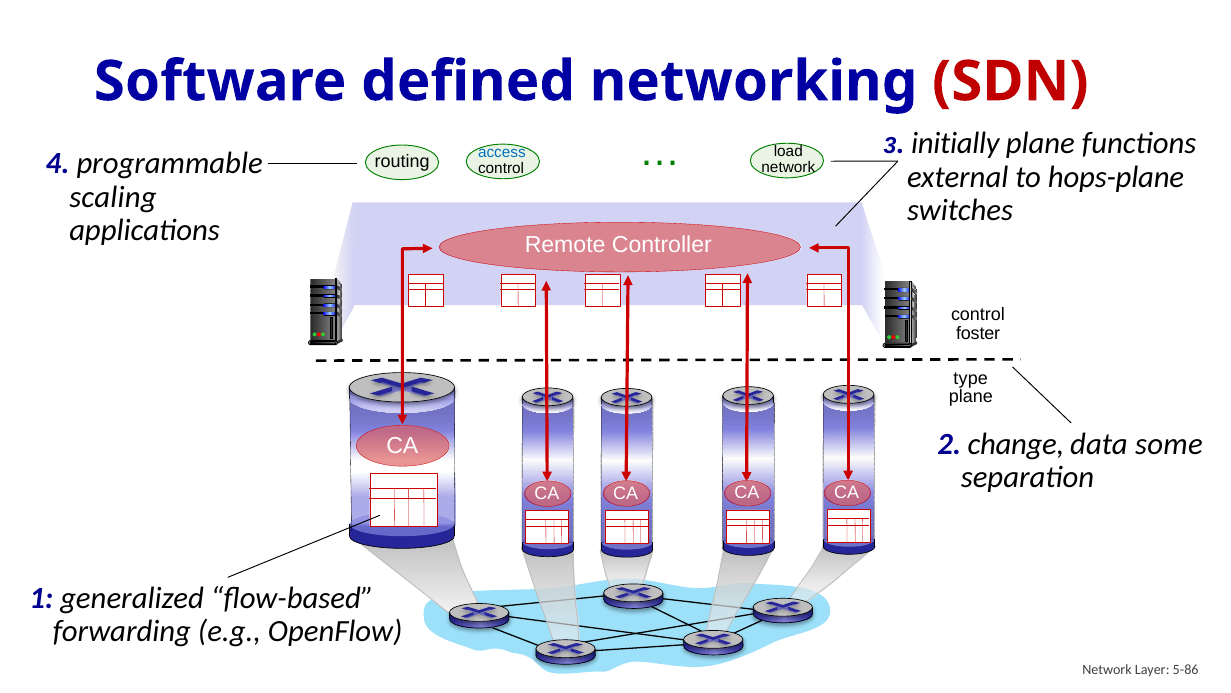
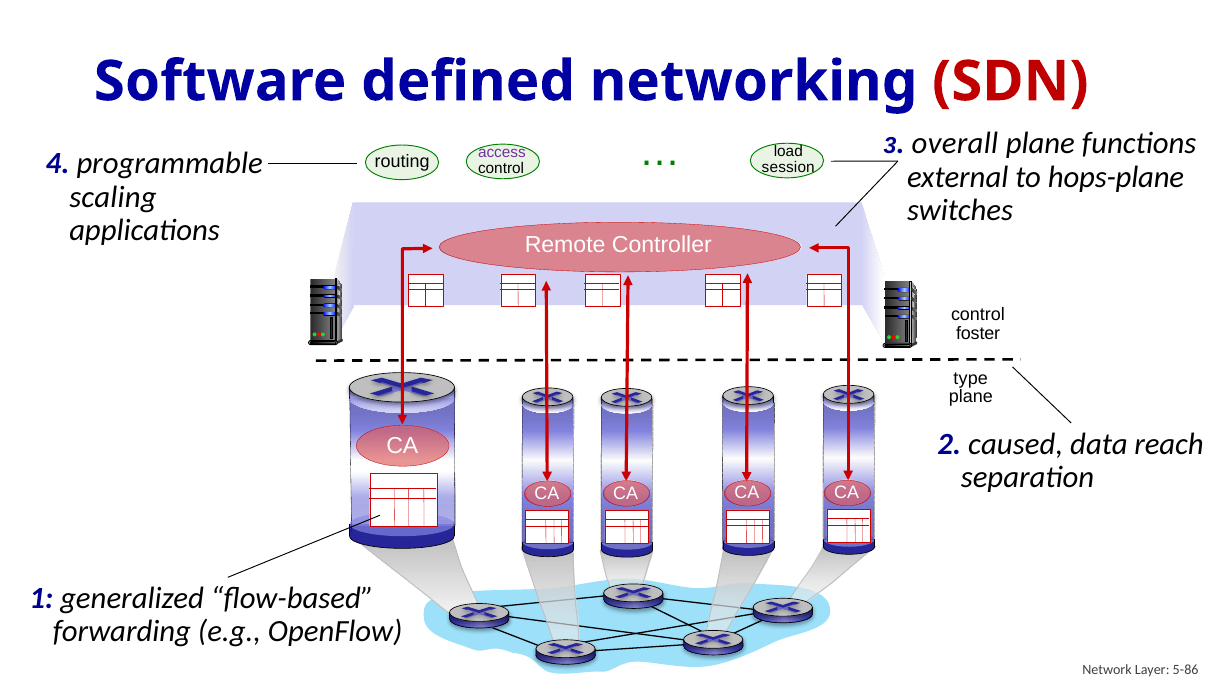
initially: initially -> overall (955, 144)
access colour: blue -> purple (502, 153)
network: network -> session (788, 167)
change: change -> caused (1016, 444)
some: some -> reach (1169, 444)
